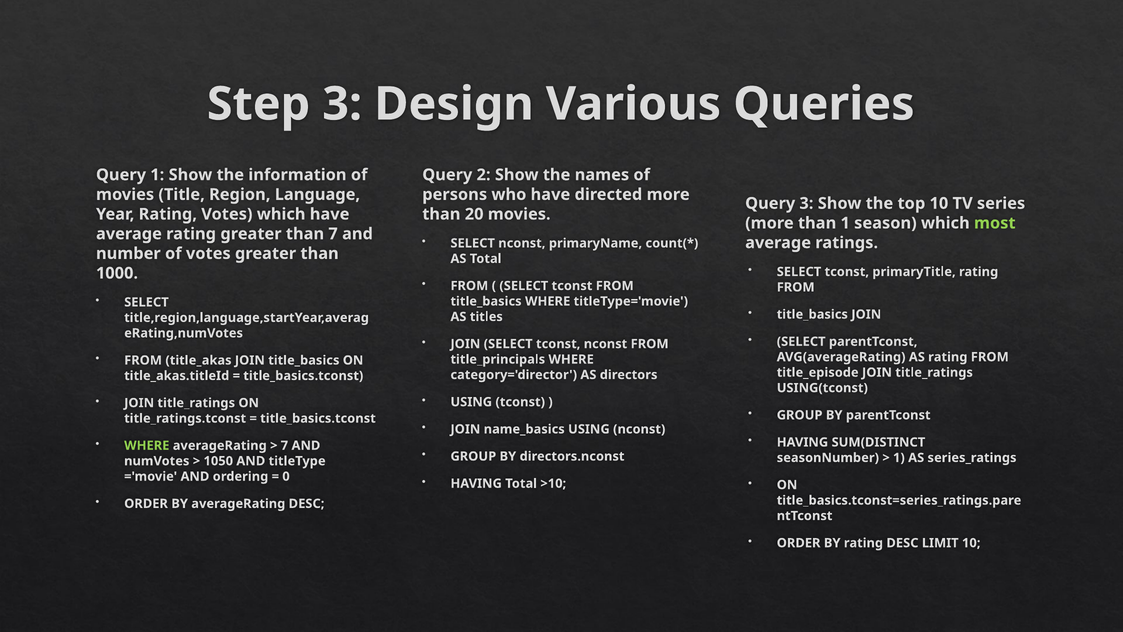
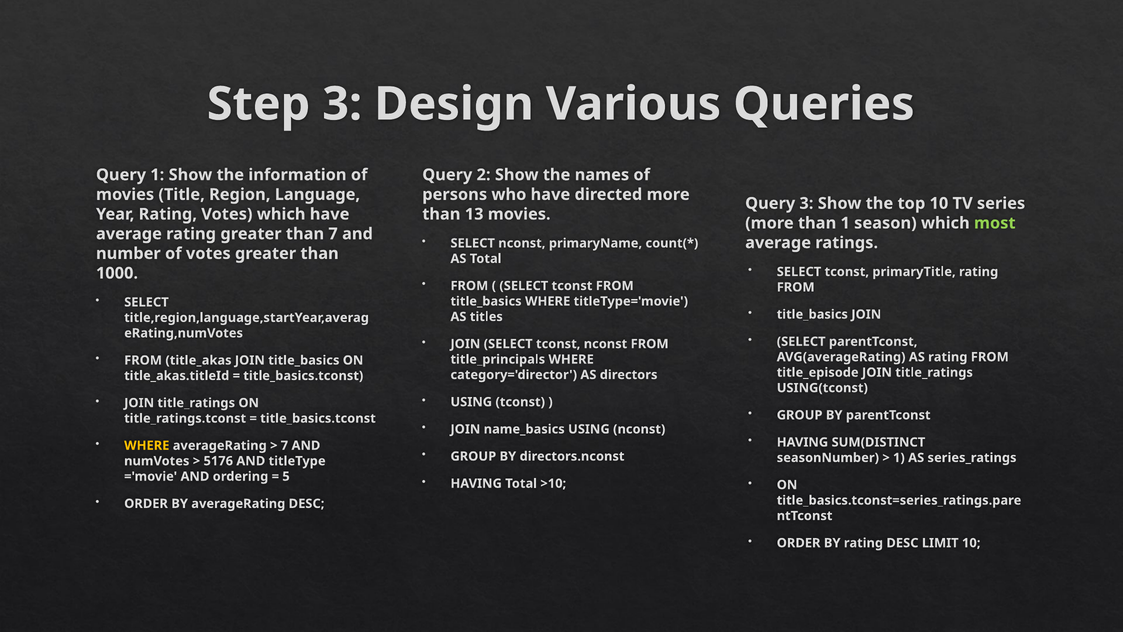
20: 20 -> 13 (474, 214)
WHERE colour: light green -> yellow (147, 445)
1050: 1050 -> 5176 (218, 461)
0: 0 -> 5 (286, 476)
